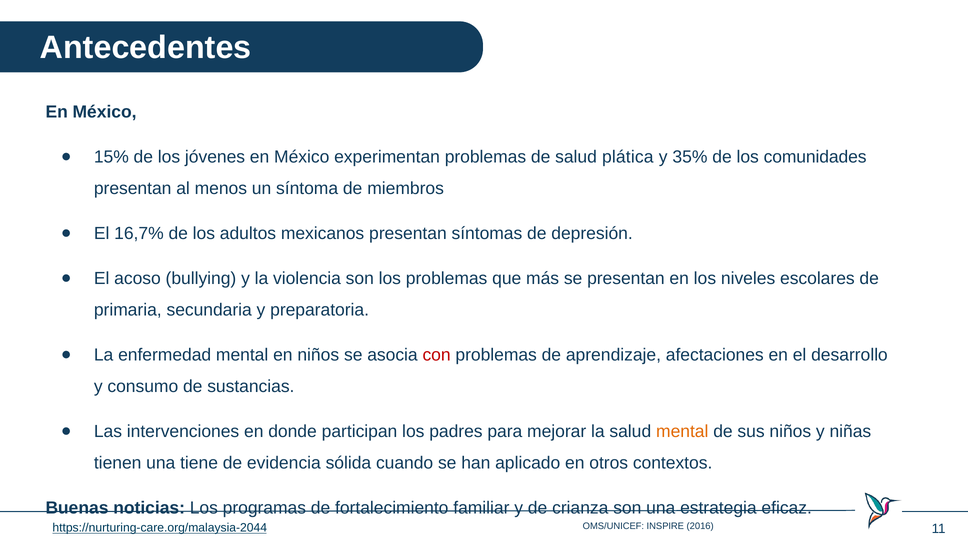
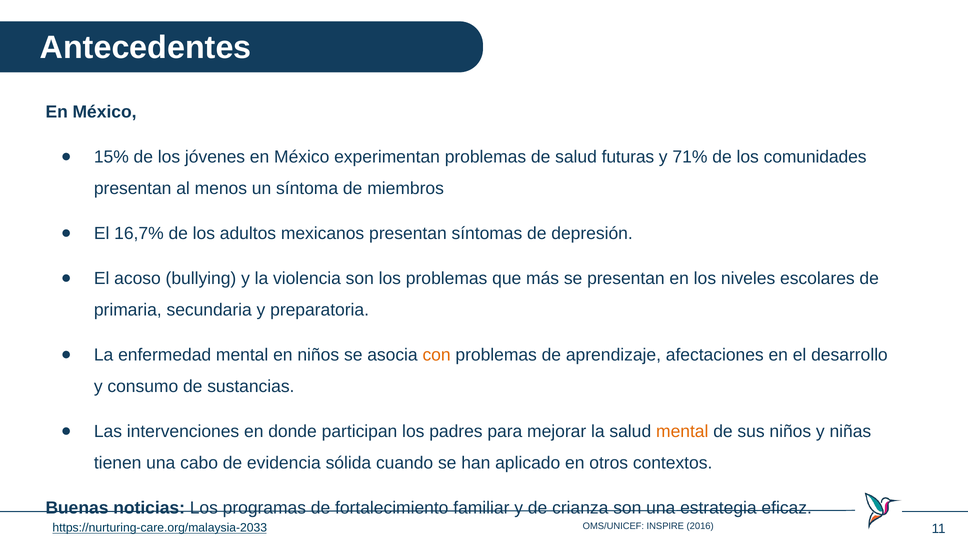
plática: plática -> futuras (628, 157)
35%: 35% -> 71% (690, 157)
con colour: red -> orange (437, 355)
tiene: tiene -> cabo (199, 463)
https://nurturing-care.org/malaysia-2044: https://nurturing-care.org/malaysia-2044 -> https://nurturing-care.org/malaysia-2033 (160, 527)
